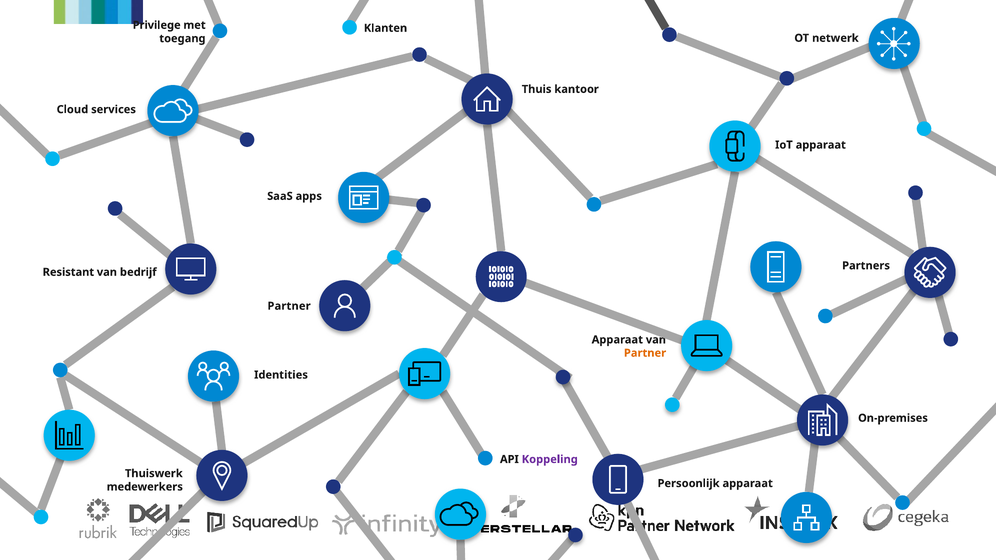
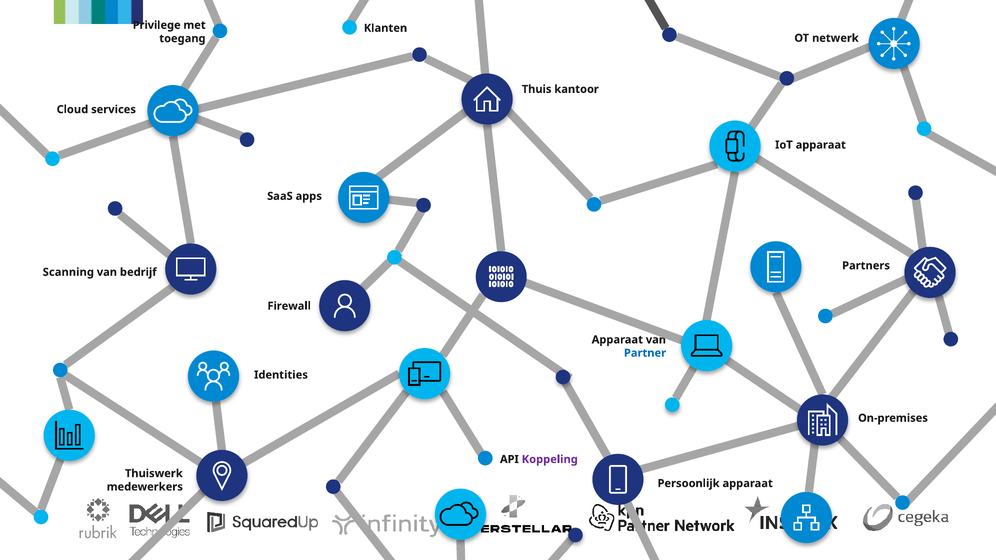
Resistant: Resistant -> Scanning (68, 272)
Partner: Partner -> Firewall (289, 306)
Partner colour: orange -> blue (645, 353)
